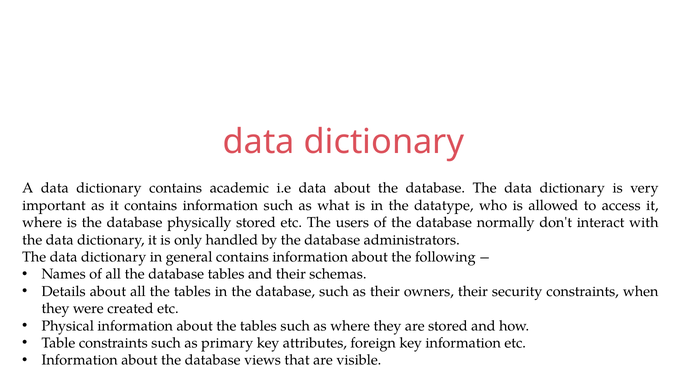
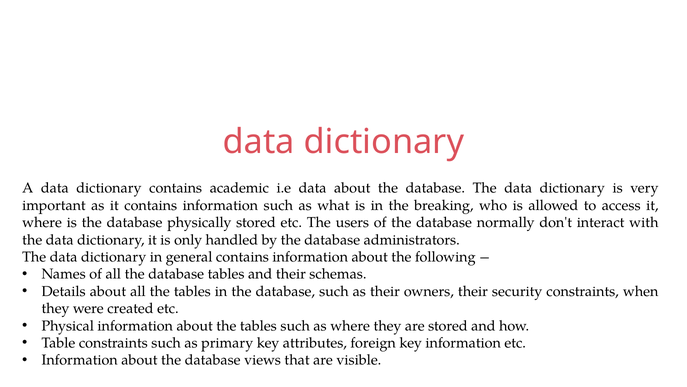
datatype: datatype -> breaking (444, 205)
